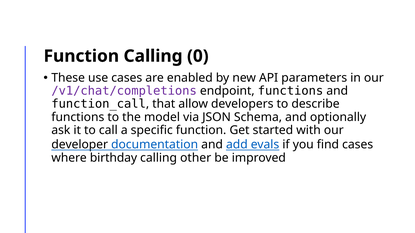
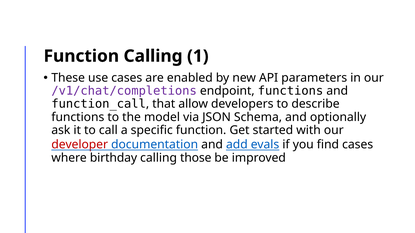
0: 0 -> 1 (198, 56)
developer colour: black -> red (80, 145)
other: other -> those (196, 158)
